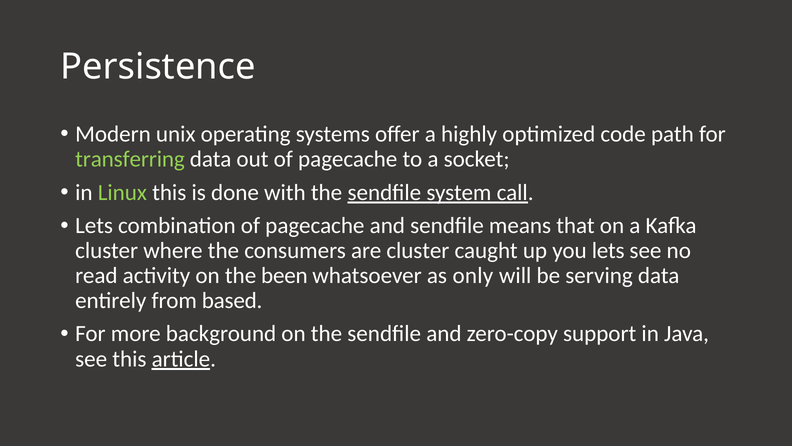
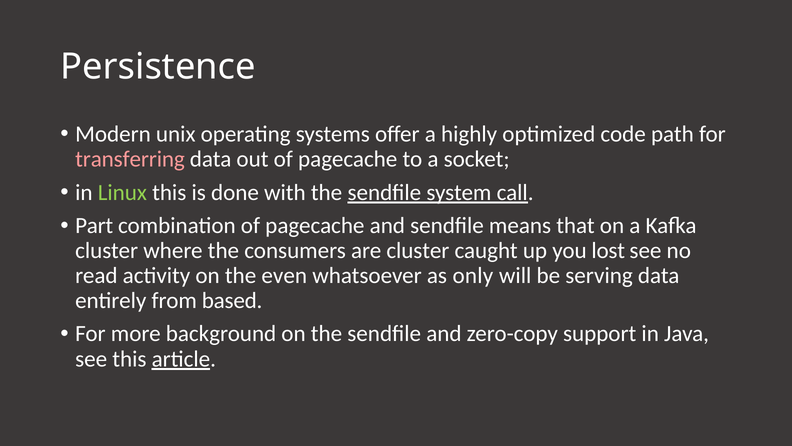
transferring colour: light green -> pink (130, 159)
Lets: Lets -> Part (94, 226)
you lets: lets -> lost (608, 250)
been: been -> even (284, 275)
